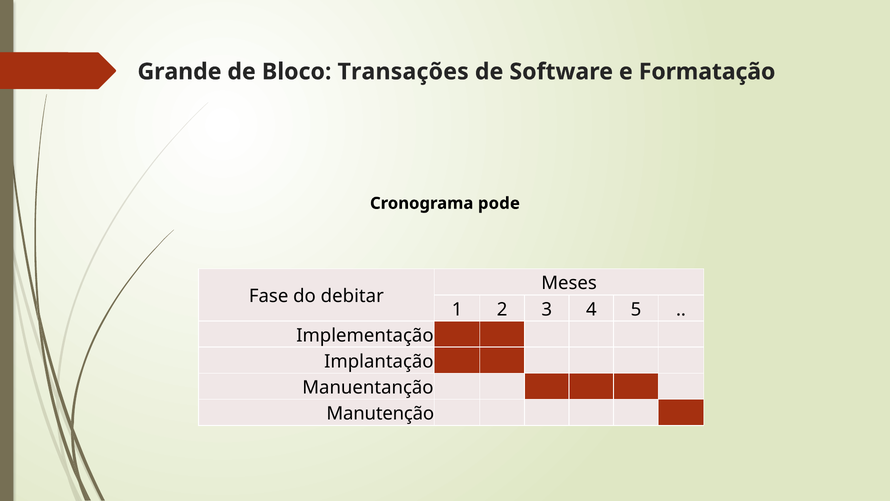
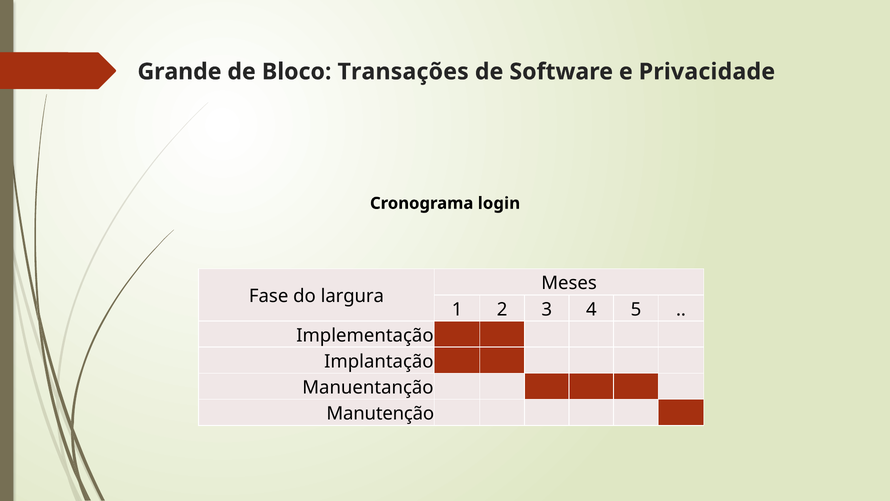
Formatação: Formatação -> Privacidade (707, 72)
pode: pode -> login (499, 203)
debitar: debitar -> largura (352, 296)
